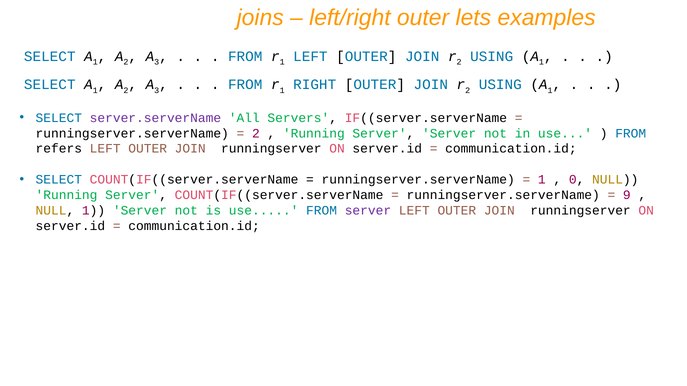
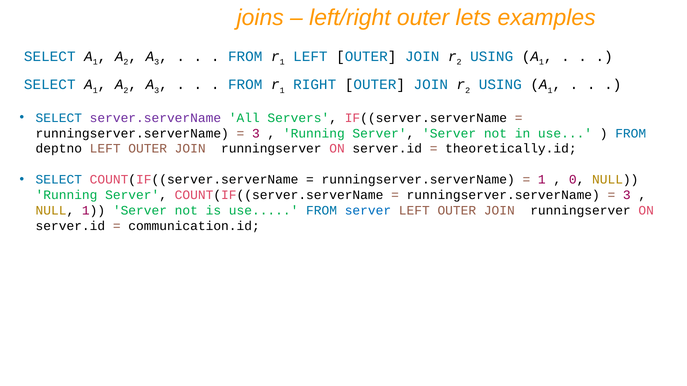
2: 2 -> 3 (256, 133)
refers: refers -> deptno (59, 149)
communication.id: communication.id -> theoretically.id (511, 149)
9: 9 -> 3 (627, 195)
server colour: purple -> blue (368, 211)
